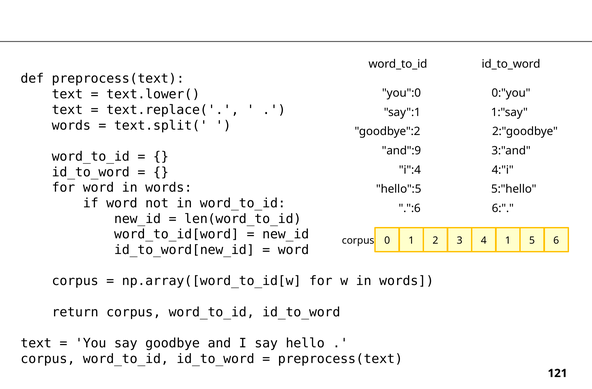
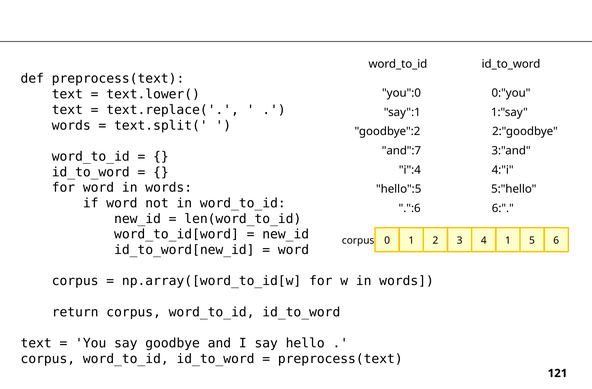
and":9: and":9 -> and":7 (401, 151)
